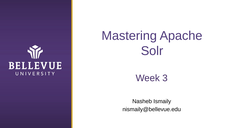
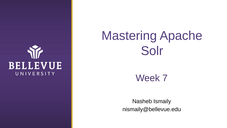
3: 3 -> 7 (165, 78)
